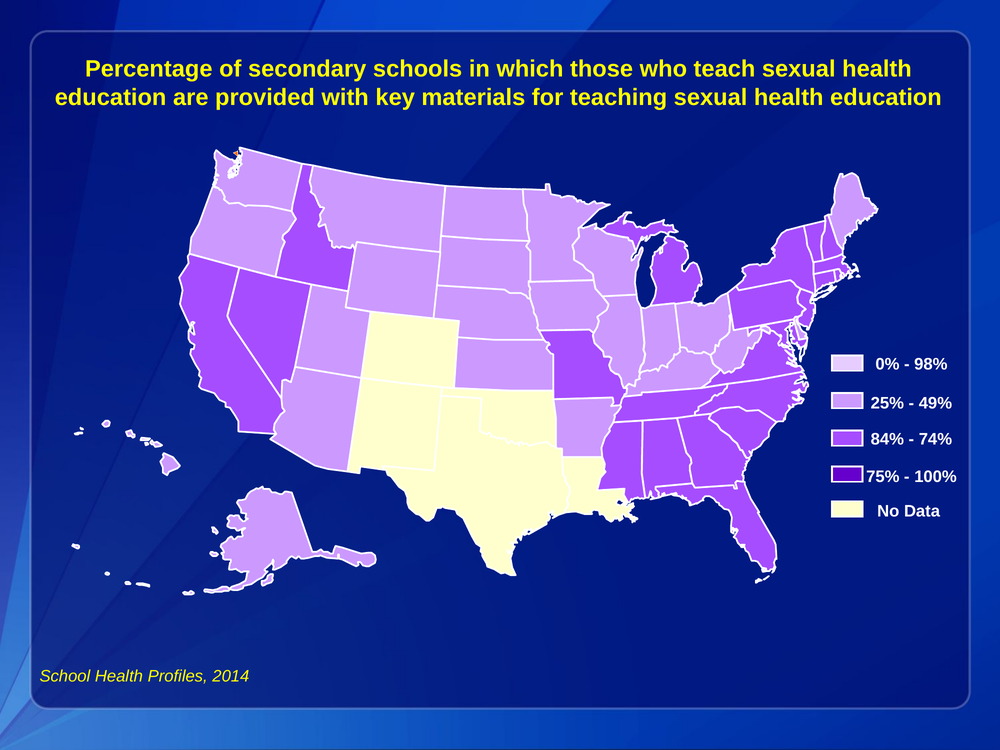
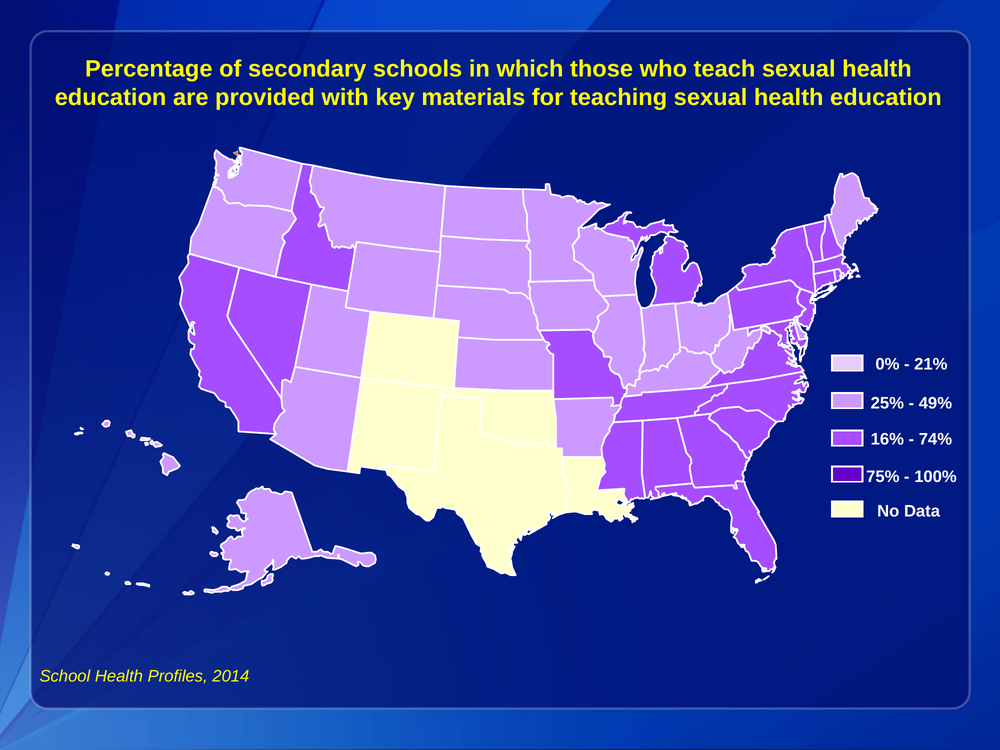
98%: 98% -> 21% (931, 364)
84%: 84% -> 16% (887, 439)
